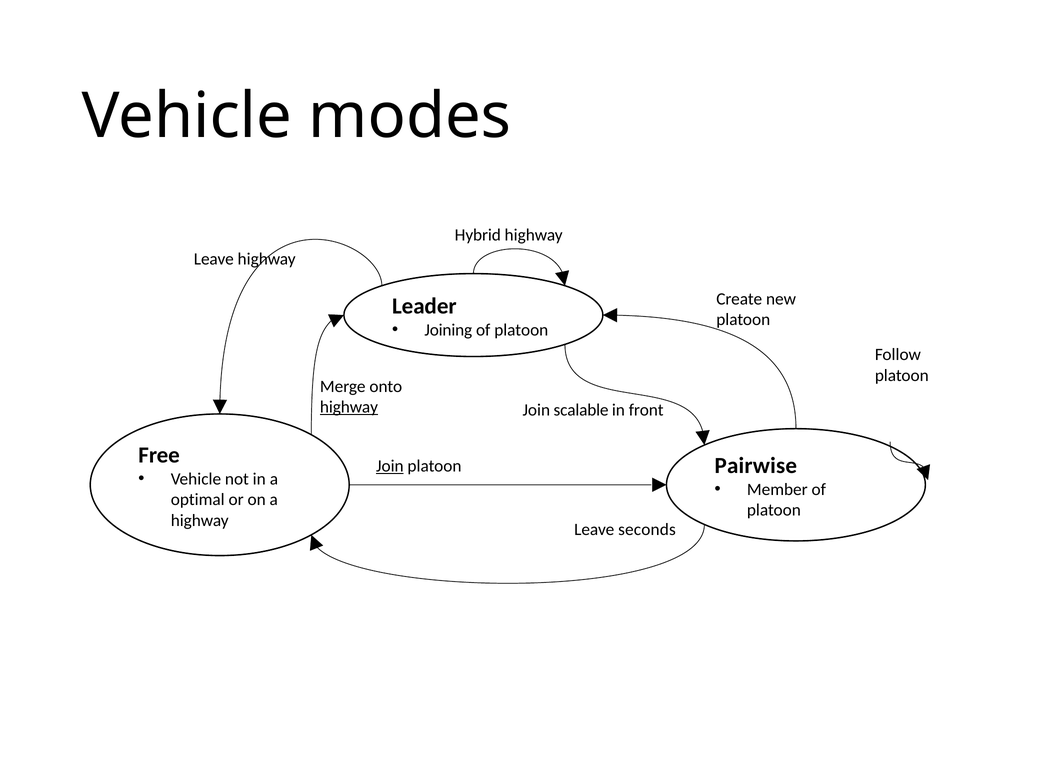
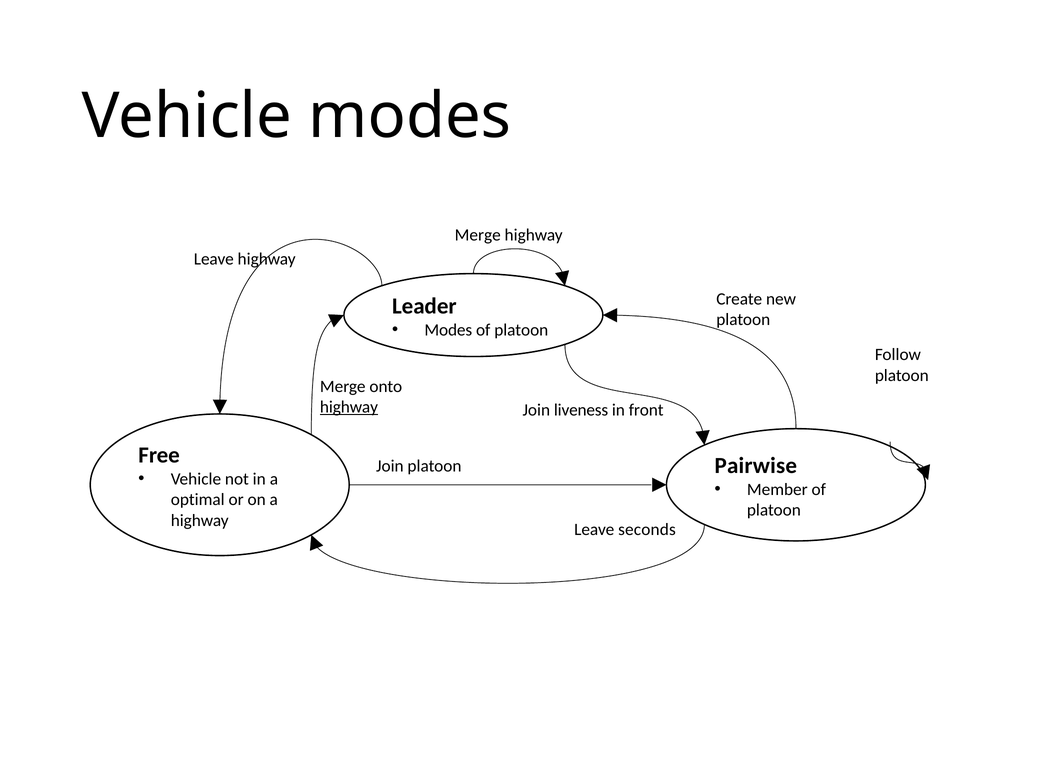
Hybrid: Hybrid -> Merge (478, 235)
Joining: Joining -> Modes (448, 330)
scalable: scalable -> liveness (581, 410)
Join underline: present -> none (390, 466)
